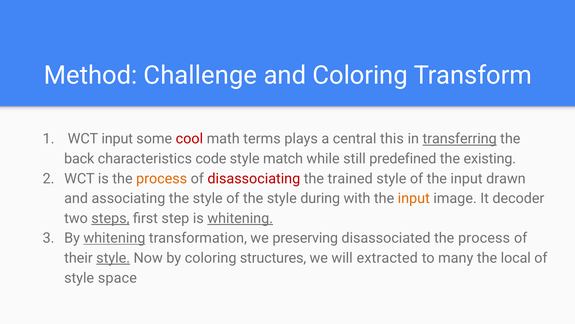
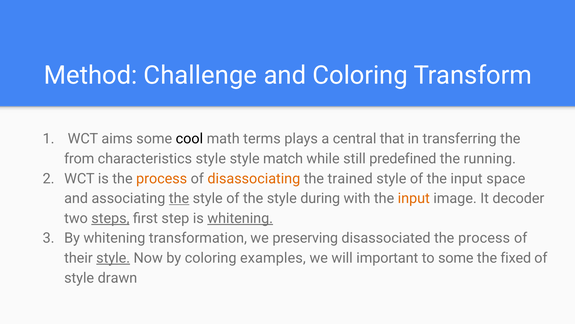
WCT input: input -> aims (117, 139)
cool colour: red -> black (189, 139)
this: this -> that (392, 139)
transferring underline: present -> none (460, 139)
back: back -> from (79, 158)
characteristics code: code -> style (211, 158)
existing: existing -> running (490, 158)
disassociating colour: red -> orange (254, 178)
drawn: drawn -> space (506, 178)
the underline: none -> present (179, 198)
whitening underline: present -> none (114, 238)
structures: structures -> examples (273, 258)
extracted: extracted -> important (387, 258)
to many: many -> some (456, 258)
local: local -> fixed (516, 258)
space: space -> drawn (117, 277)
